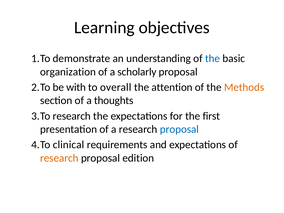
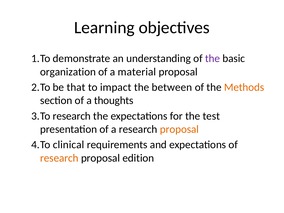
the colour: blue -> purple (213, 59)
scholarly: scholarly -> material (137, 72)
with: with -> that (76, 87)
overall: overall -> impact (116, 87)
attention: attention -> between (172, 87)
first: first -> test (211, 116)
proposal colour: blue -> orange (179, 129)
